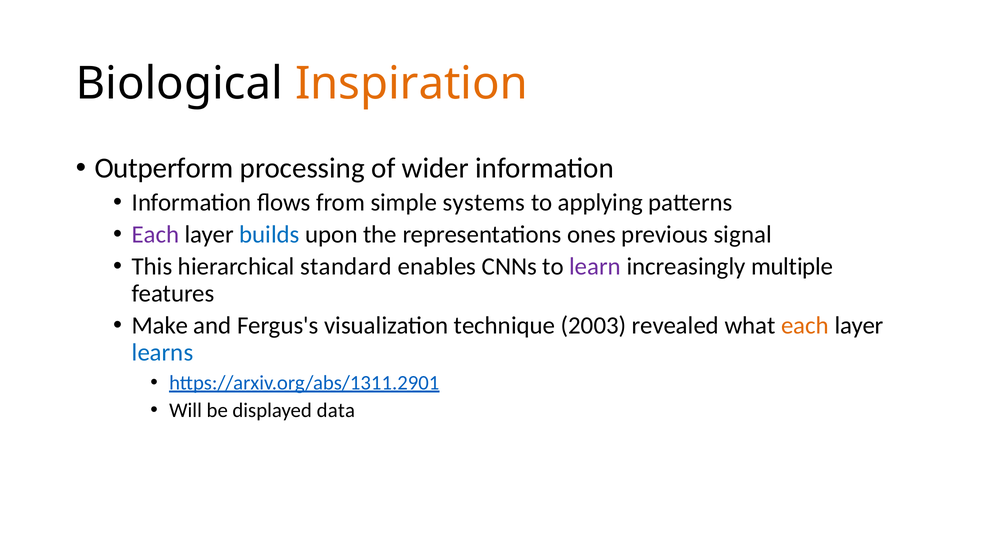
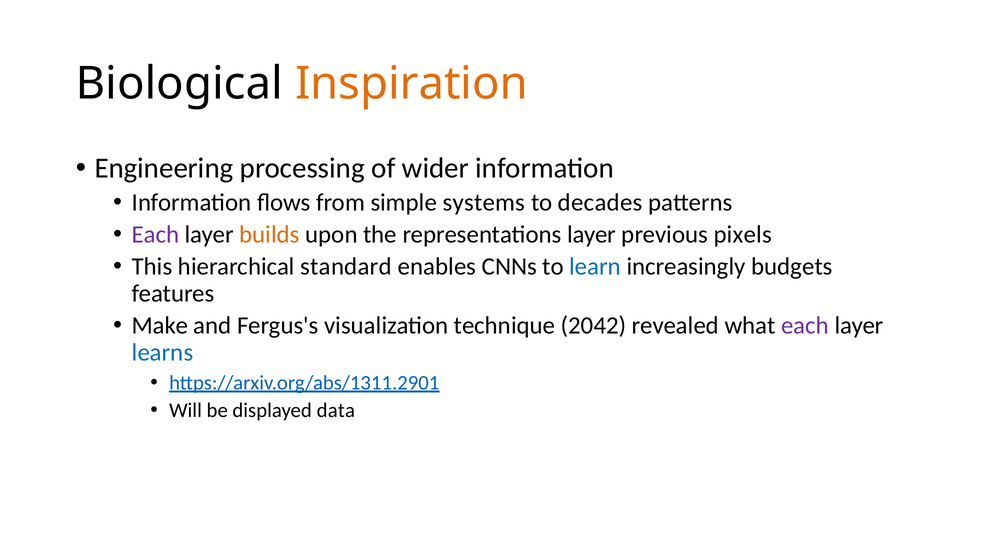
Outperform: Outperform -> Engineering (164, 168)
applying: applying -> decades (600, 203)
builds colour: blue -> orange (270, 235)
representations ones: ones -> layer (592, 235)
signal: signal -> pixels (743, 235)
learn colour: purple -> blue (595, 267)
multiple: multiple -> budgets (792, 267)
2003: 2003 -> 2042 (594, 325)
each colour: orange -> purple (805, 325)
